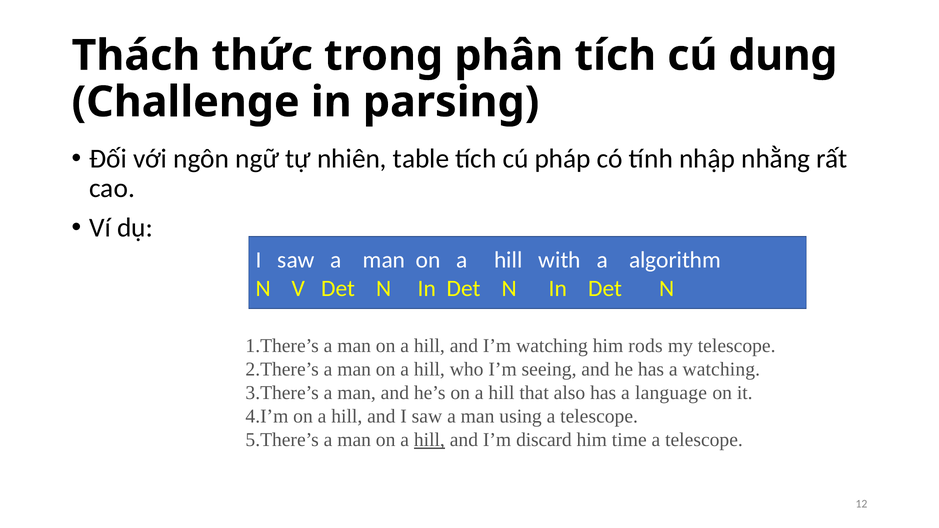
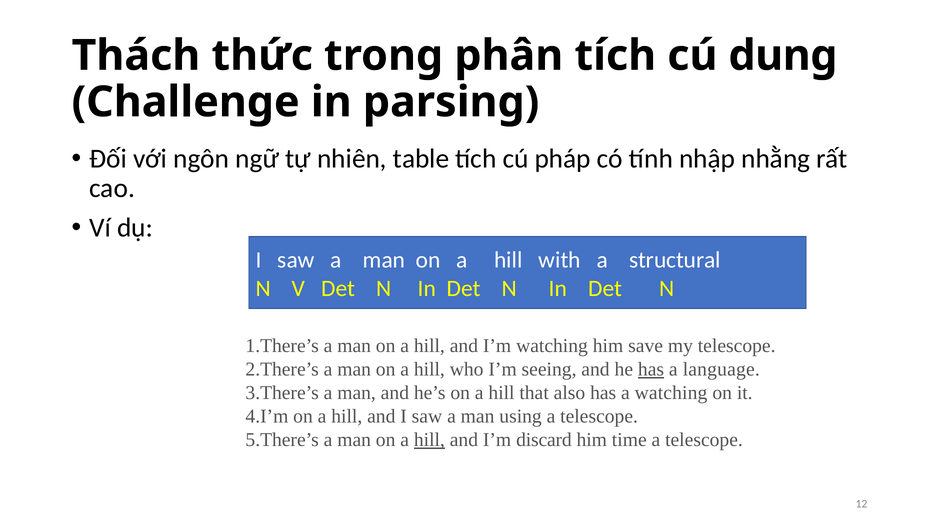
algorithm: algorithm -> structural (675, 260)
rods: rods -> save (646, 346)
has underline: none -> present (651, 369)
a watching: watching -> language (721, 369)
a language: language -> watching (671, 393)
